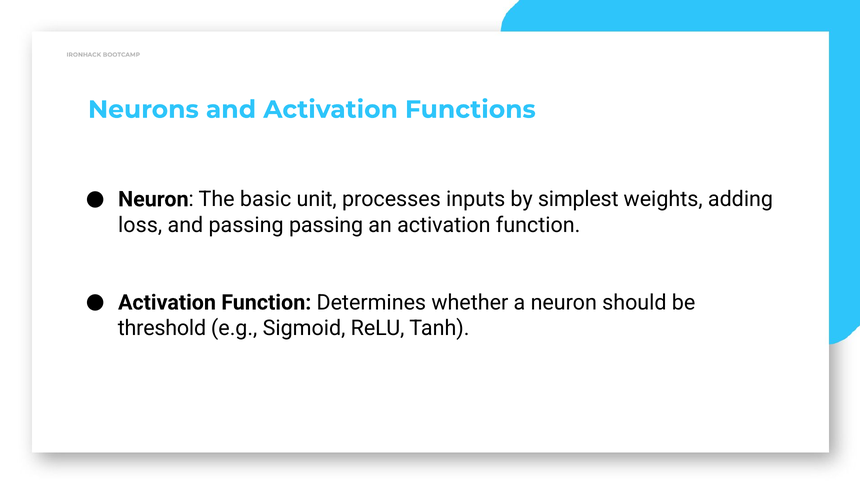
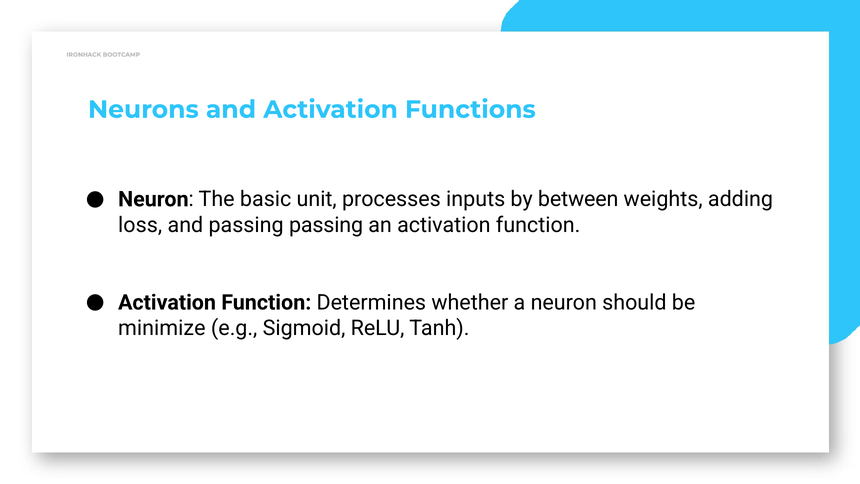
simplest: simplest -> between (578, 199)
threshold: threshold -> minimize (162, 328)
